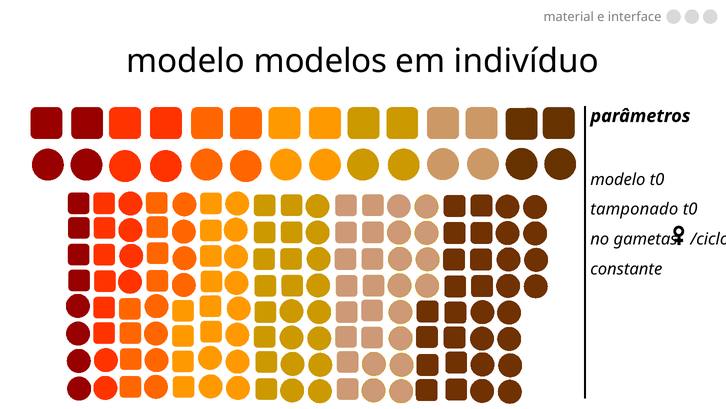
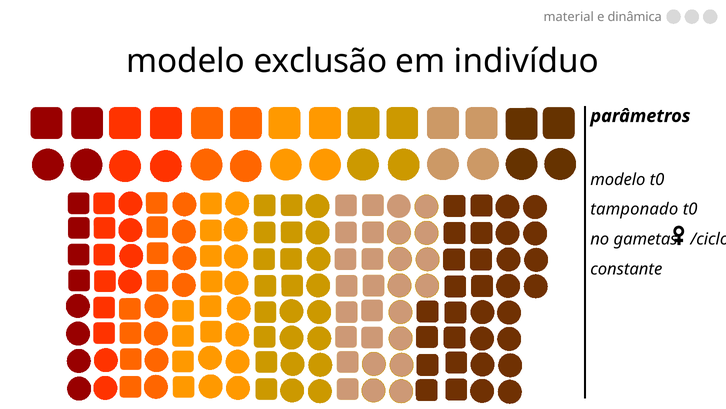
interface: interface -> dinâmica (635, 17)
modelos: modelos -> exclusão (320, 61)
